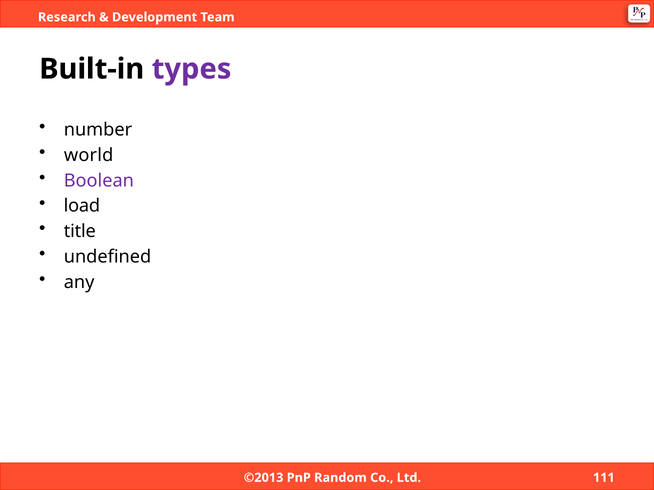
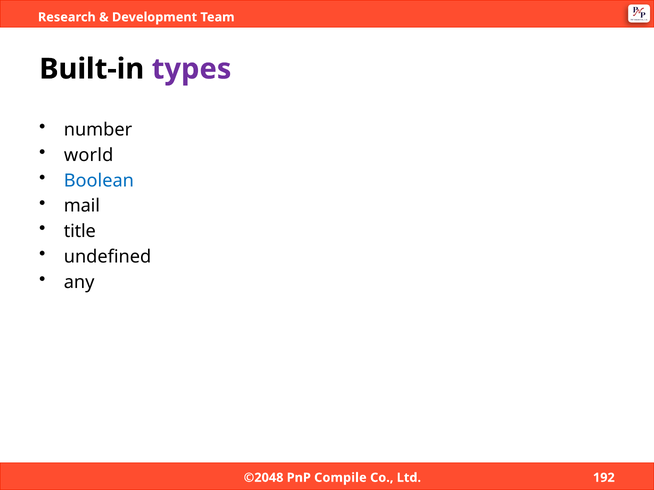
Boolean colour: purple -> blue (99, 181)
load: load -> mail (82, 206)
©2013: ©2013 -> ©2048 (264, 478)
Random: Random -> Compile (340, 478)
111: 111 -> 192 (604, 478)
